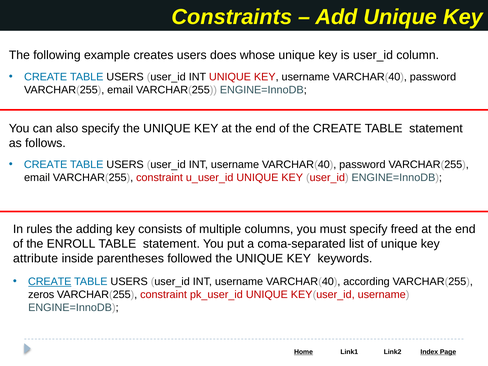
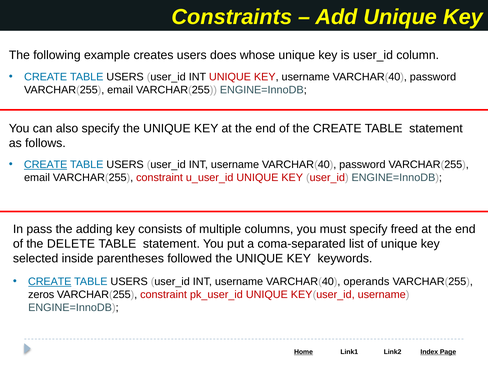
CREATE underline: none -> present (46, 165)
rules: rules -> pass (39, 229)
ENROLL: ENROLL -> DELETE (71, 244)
attribute: attribute -> selected (36, 258)
according: according -> operands (366, 282)
